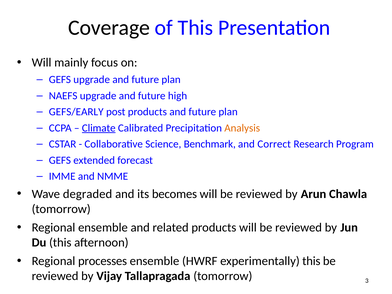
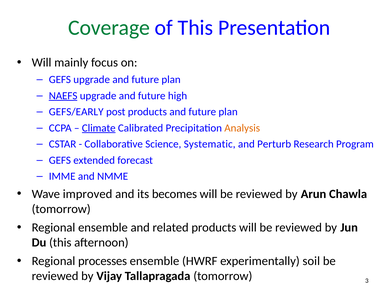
Coverage colour: black -> green (109, 28)
NAEFS underline: none -> present (63, 96)
Benchmark: Benchmark -> Systematic (210, 144)
Correct: Correct -> Perturb (274, 144)
degraded: degraded -> improved (88, 194)
experimentally this: this -> soil (311, 261)
